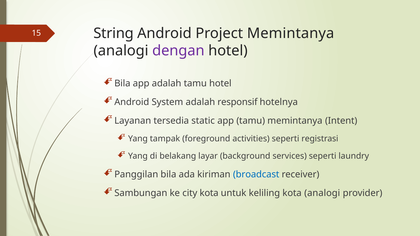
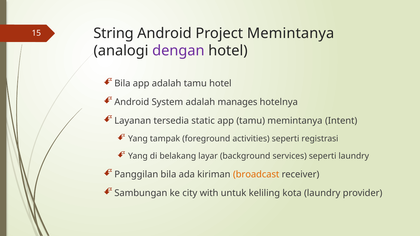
responsif: responsif -> manages (237, 102)
broadcast colour: blue -> orange (256, 175)
city kota: kota -> with (209, 193)
kota analogi: analogi -> laundry (322, 193)
